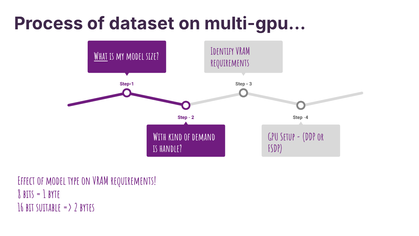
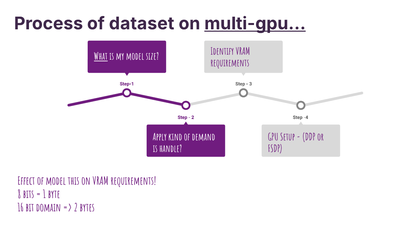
multi-gpu… underline: none -> present (255, 24)
With: With -> Apply (160, 137)
type: type -> this (74, 181)
suitable: suitable -> domain (49, 208)
